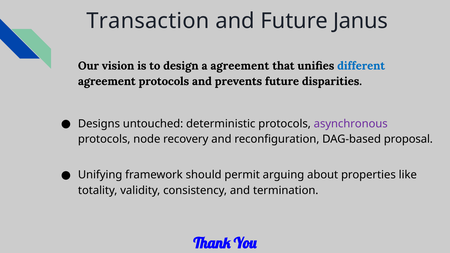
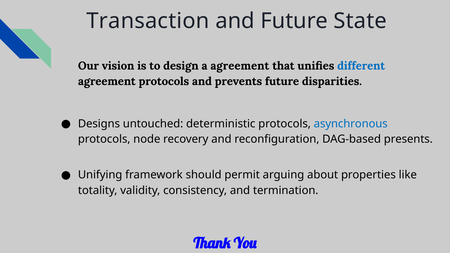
Janus: Janus -> State (360, 21)
asynchronous colour: purple -> blue (351, 124)
proposal: proposal -> presents (408, 139)
